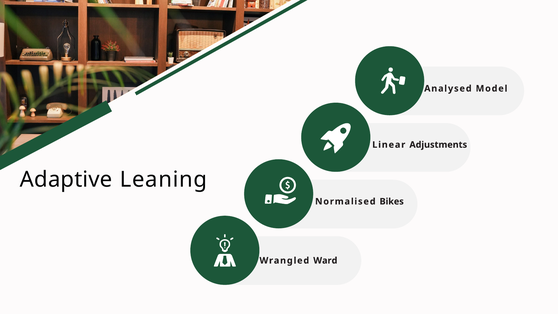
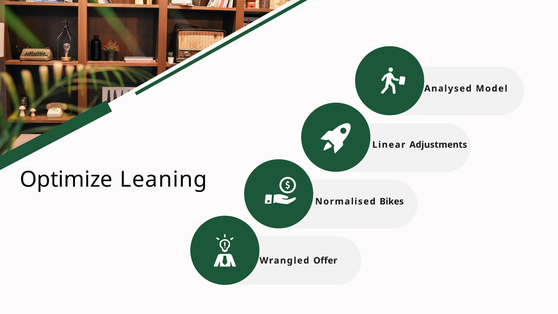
Adaptive: Adaptive -> Optimize (66, 179)
Ward: Ward -> Offer (325, 260)
